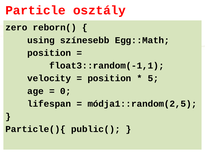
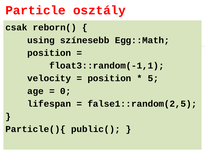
zero: zero -> csak (16, 28)
módja1::random(2,5: módja1::random(2,5 -> false1::random(2,5 (142, 104)
